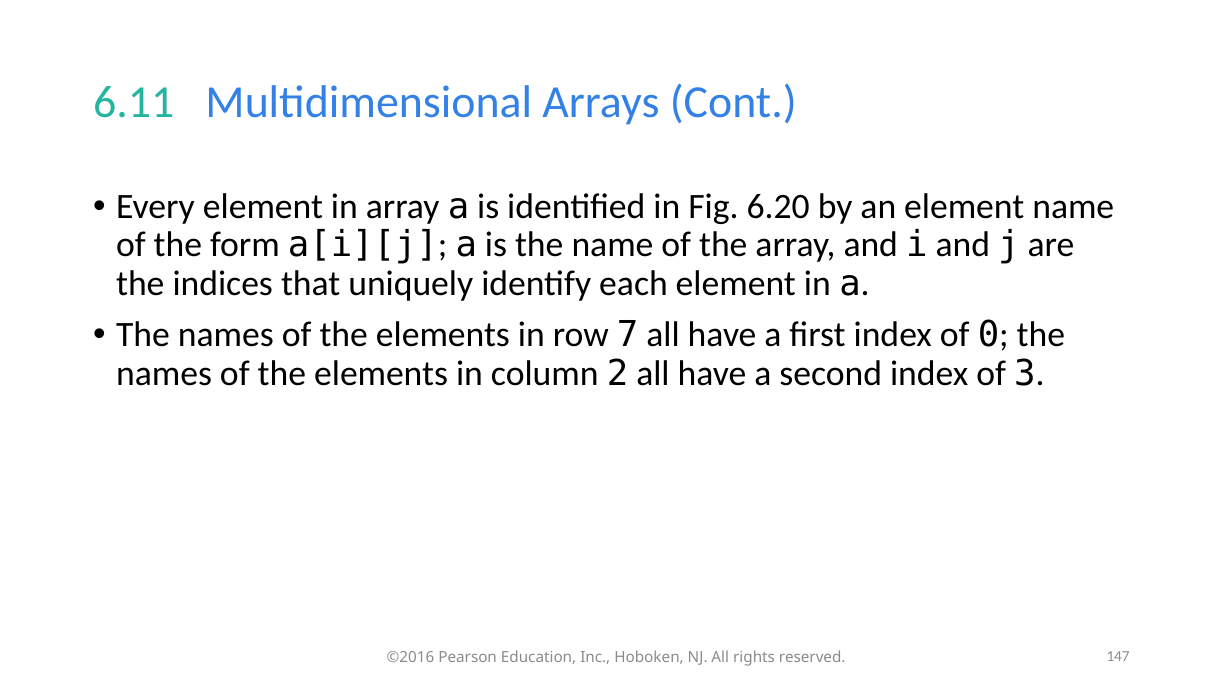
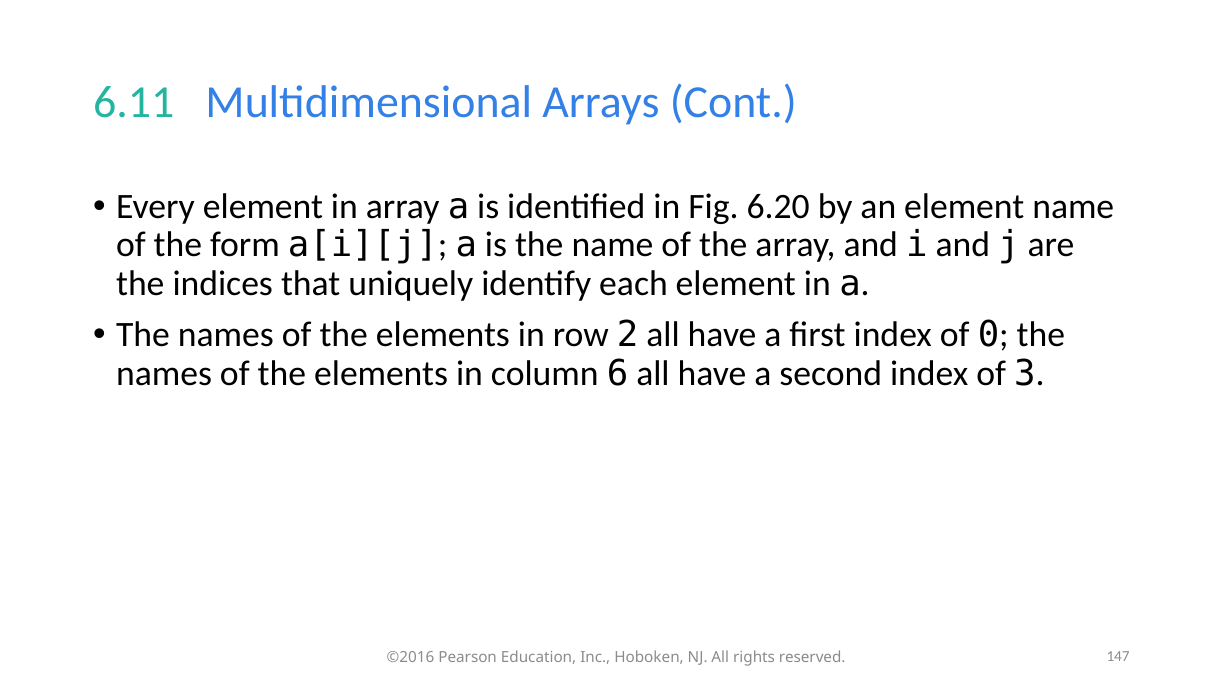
7: 7 -> 2 (628, 335)
2: 2 -> 6 (618, 373)
